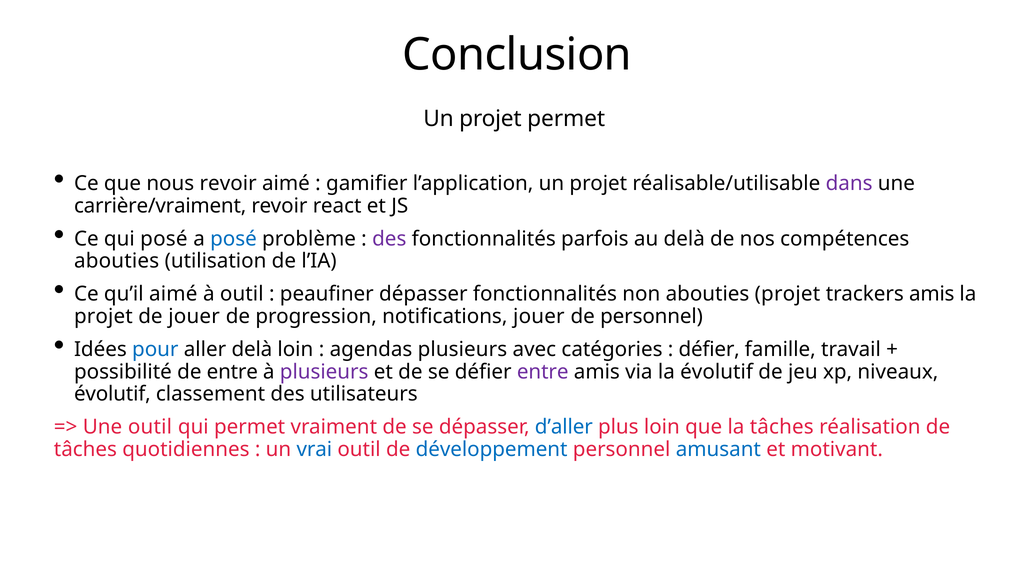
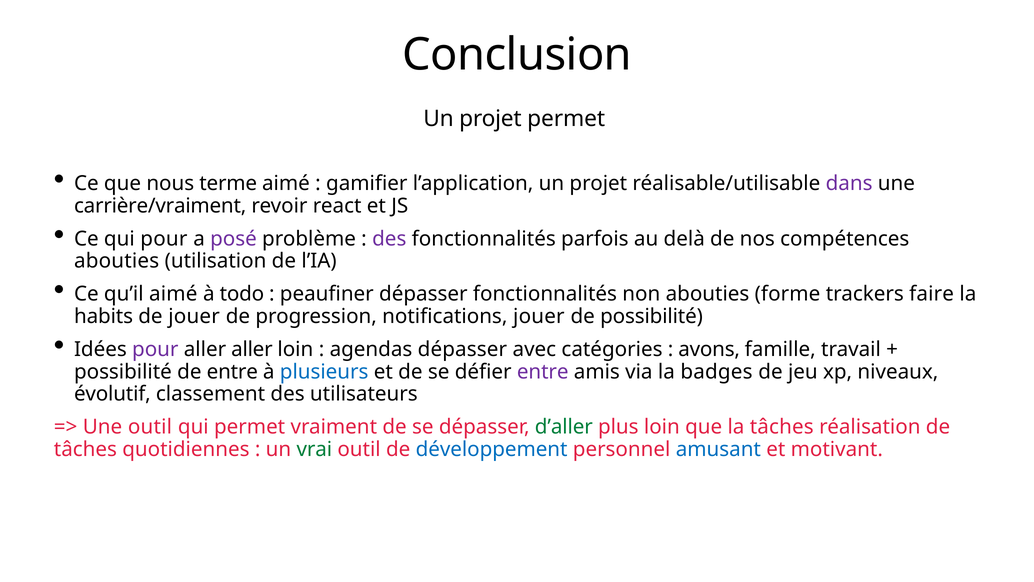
nous revoir: revoir -> terme (228, 183)
qui posé: posé -> pour (164, 239)
posé colour: blue -> purple (233, 239)
à outil: outil -> todo (242, 294)
abouties projet: projet -> forme (788, 294)
trackers amis: amis -> faire (932, 294)
projet: projet -> habits (104, 316)
de personnel: personnel -> possibilité (652, 316)
pour colour: blue -> purple (155, 349)
aller delà: delà -> aller (252, 349)
agendas plusieurs: plusieurs -> dépasser (462, 349)
défier: défier -> avons (709, 349)
plusieurs colour: purple -> blue (324, 372)
la évolutif: évolutif -> badges (717, 372)
d’aller colour: blue -> green (564, 427)
vrai colour: blue -> green (314, 449)
